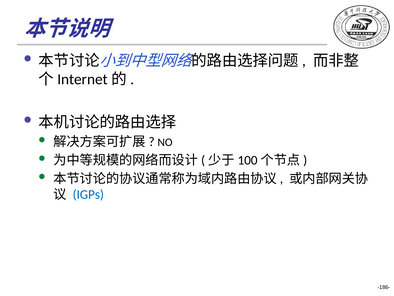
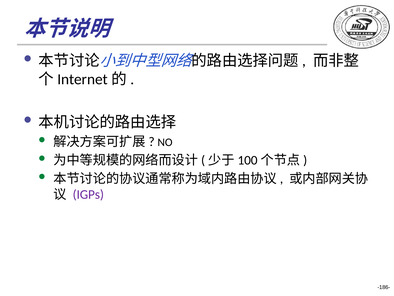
IGPs colour: blue -> purple (88, 194)
